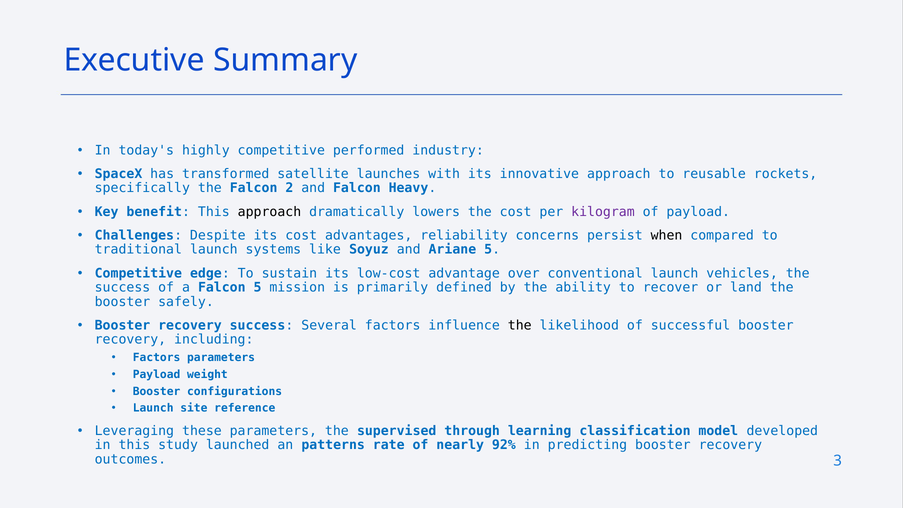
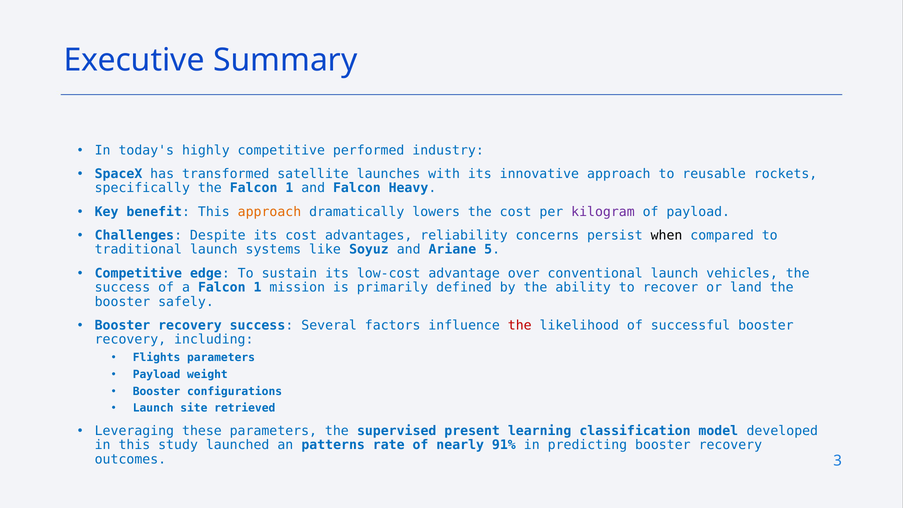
the Falcon 2: 2 -> 1 (289, 188)
approach colour: black -> orange (269, 212)
a Falcon 5: 5 -> 1 (258, 287)
the colour: black -> red (520, 325)
Factors: Factors -> Flights (157, 358)
reference: reference -> retrieved (245, 408)
through: through -> present (472, 431)
92%: 92% -> 91% (504, 445)
